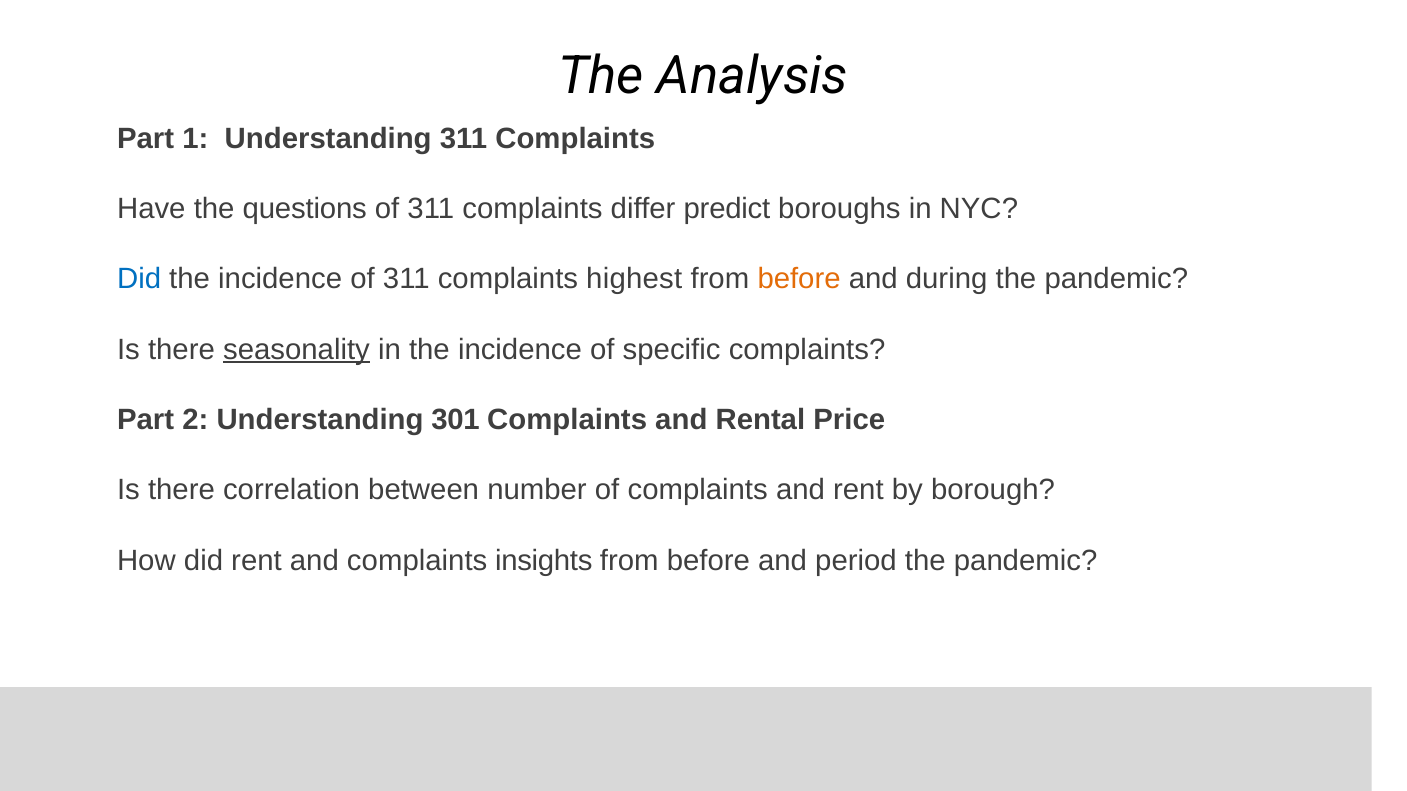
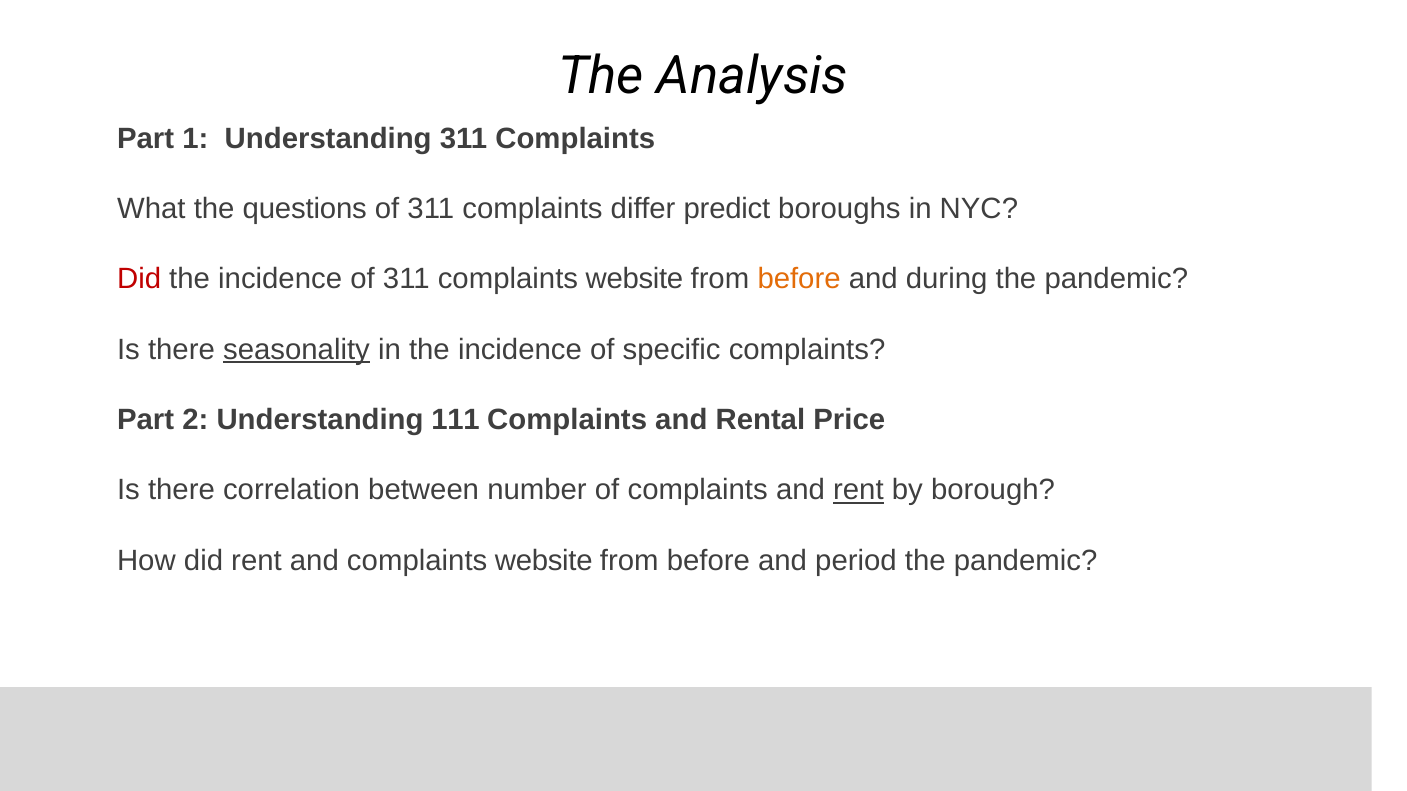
Have: Have -> What (151, 209)
Did colour: blue -> red (139, 280)
311 complaints highest: highest -> website (634, 280)
301: 301 -> 111 (456, 420)
rent underline: none -> present (858, 491)
and complaints insights: insights -> website (544, 561)
